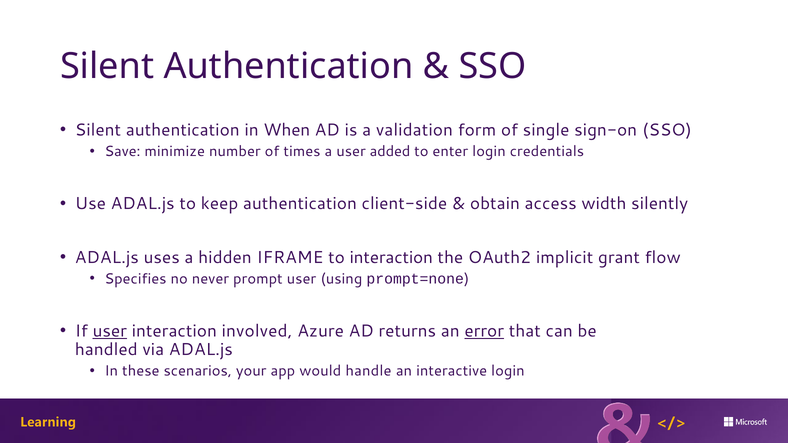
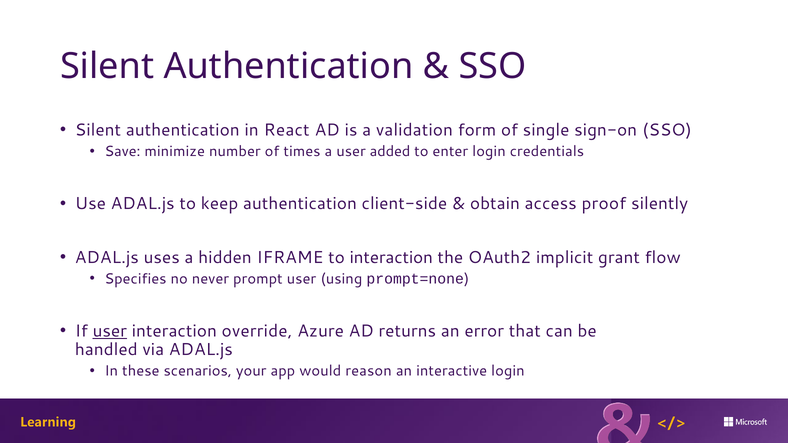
When: When -> React (287, 130)
width: width -> proof (604, 204)
involved: involved -> override (257, 331)
error underline: present -> none (484, 331)
handle: handle -> reason (369, 371)
